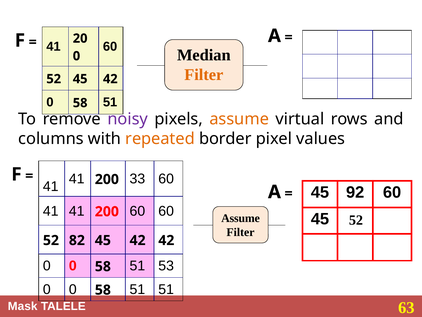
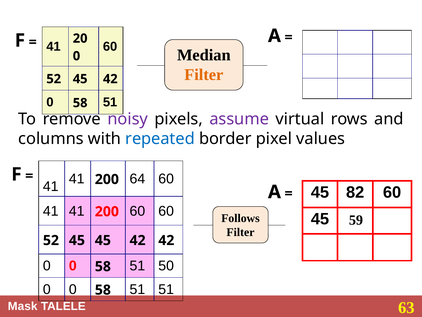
assume colour: orange -> purple (239, 119)
repeated colour: orange -> blue (160, 138)
33: 33 -> 64 (137, 179)
92: 92 -> 82 (355, 192)
45 52: 52 -> 59 (356, 220)
Assume: Assume -> Follows (240, 218)
82: 82 -> 45 (77, 240)
53: 53 -> 50 (166, 266)
